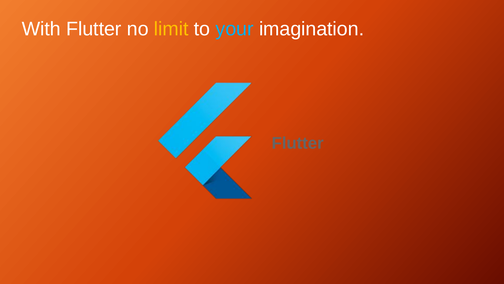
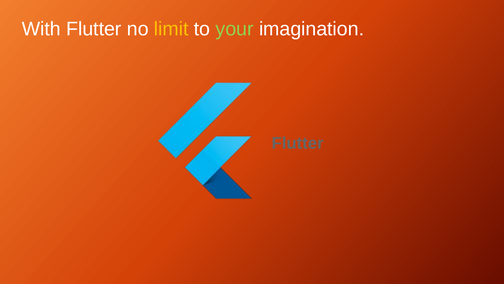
your colour: light blue -> light green (235, 29)
